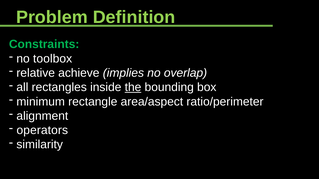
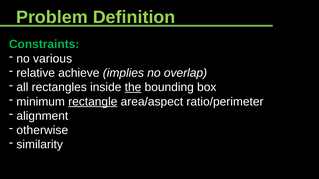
toolbox: toolbox -> various (53, 59)
rectangle underline: none -> present (93, 102)
operators: operators -> otherwise (42, 131)
